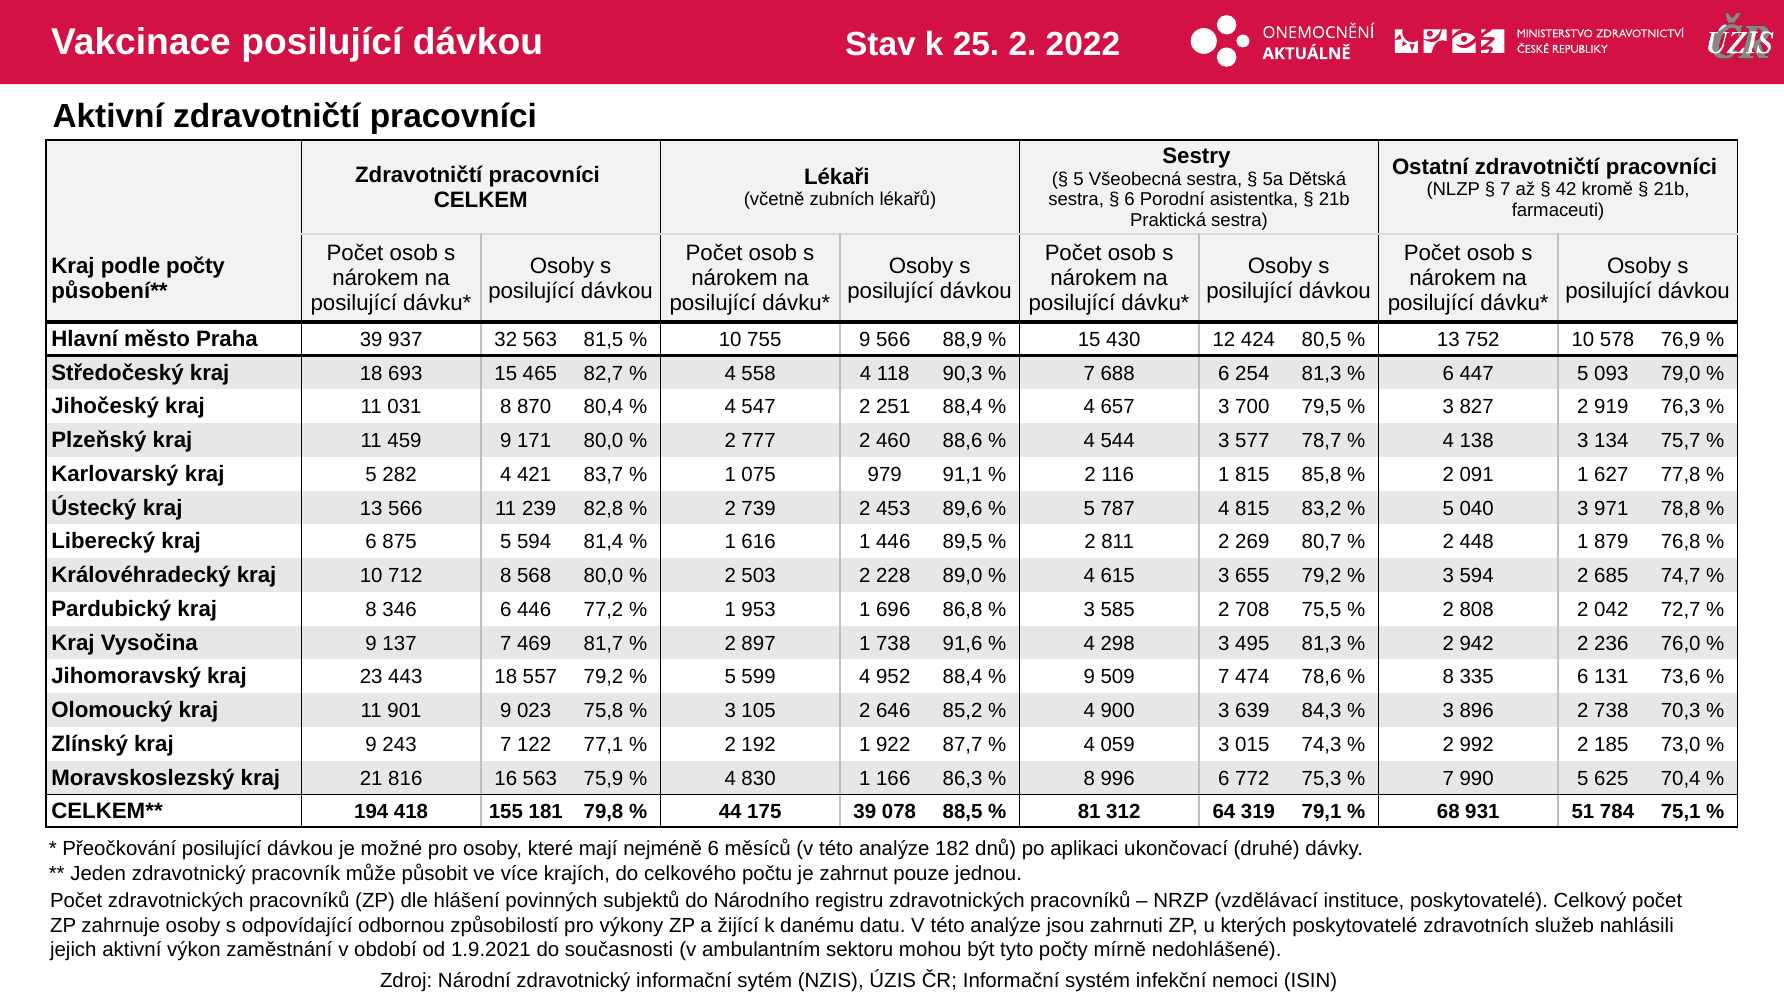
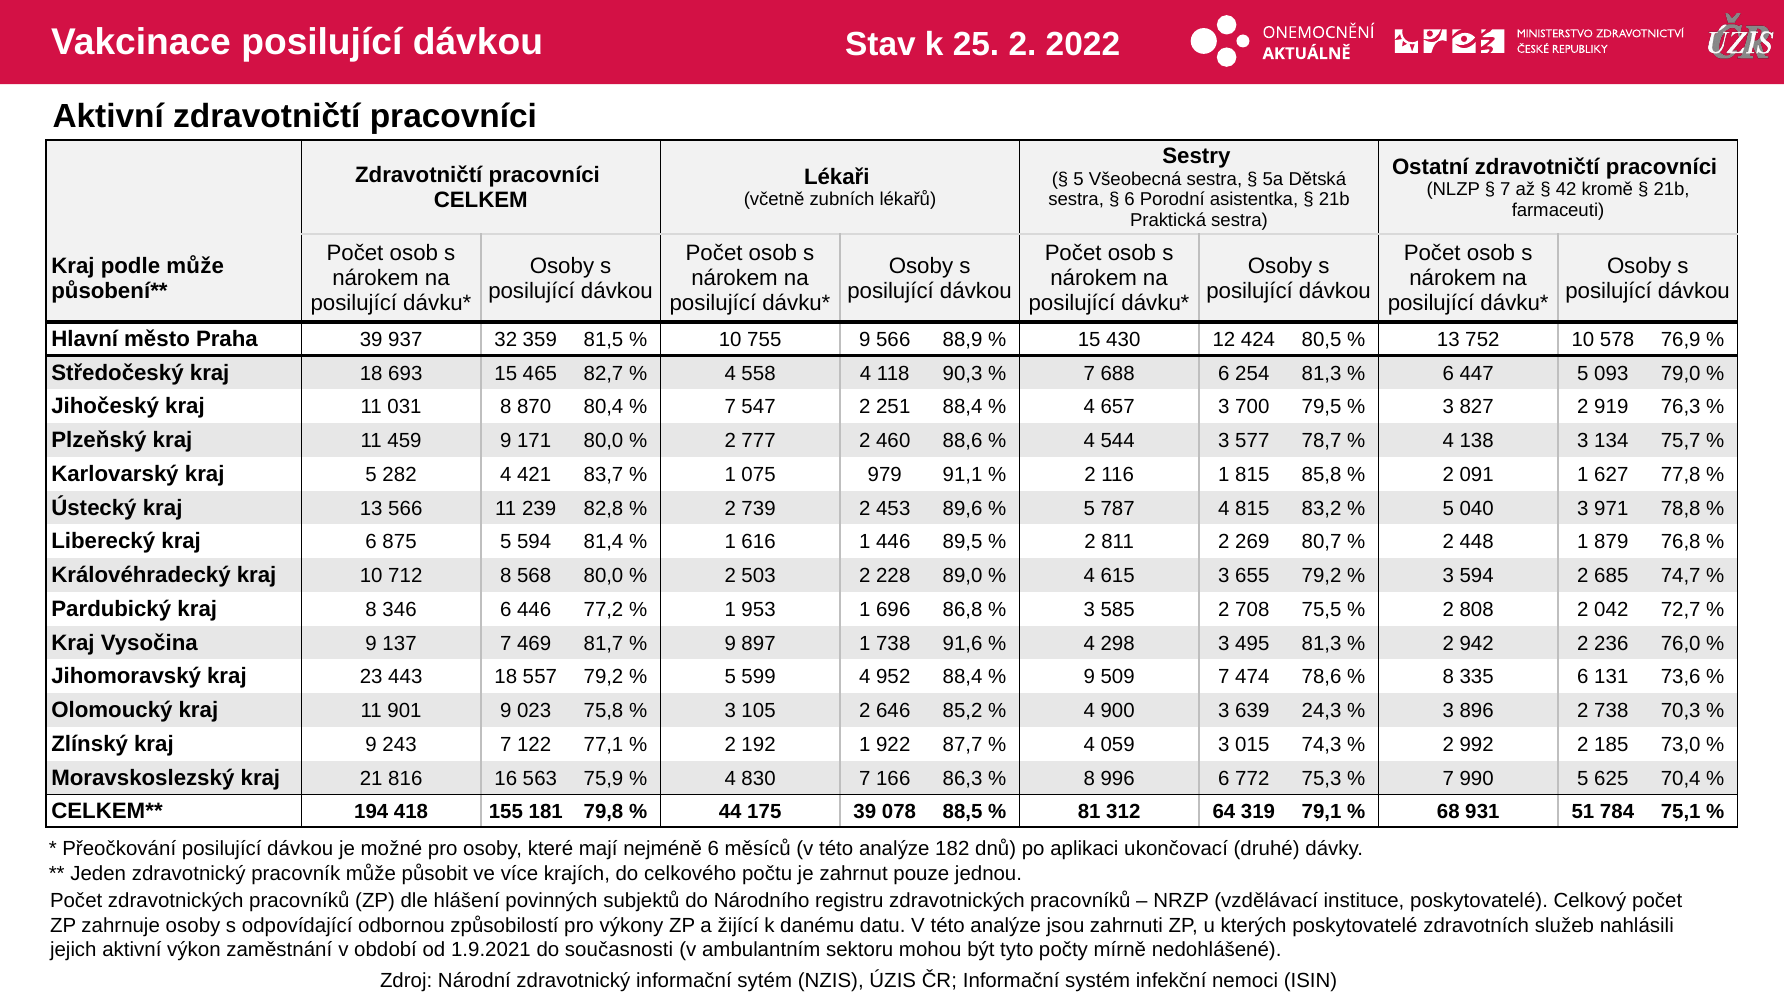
podle počty: počty -> může (195, 266)
32 563: 563 -> 359 (540, 340)
4: 4 -> 7 (730, 407)
2: 2 -> 9 (730, 644)
84,3: 84,3 -> 24,3 (1322, 711)
830 1: 1 -> 7 (865, 779)
